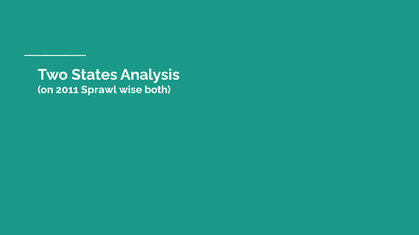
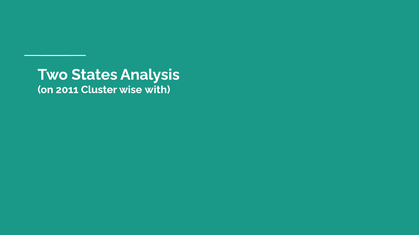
Sprawl: Sprawl -> Cluster (99, 90)
both: both -> with (157, 90)
